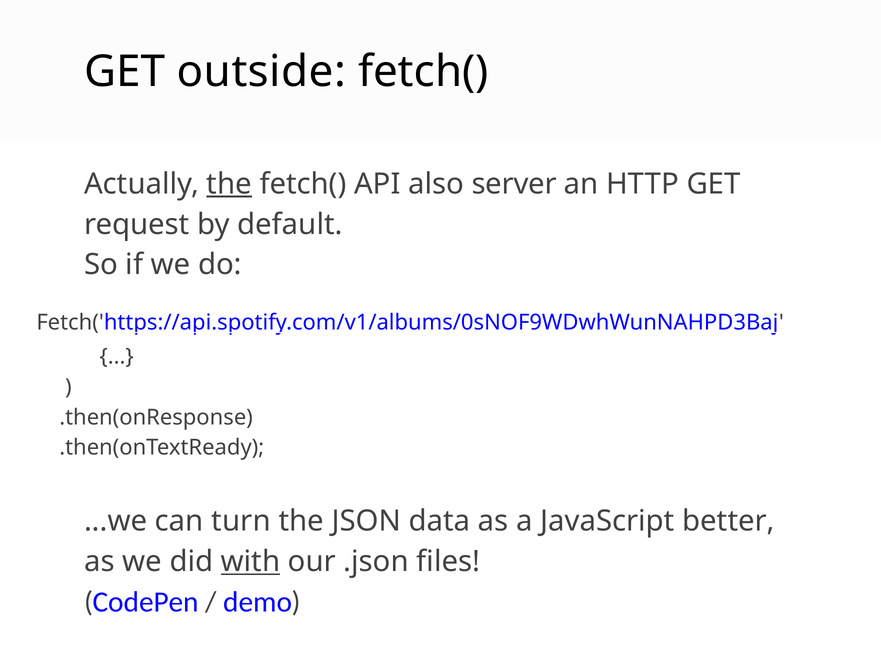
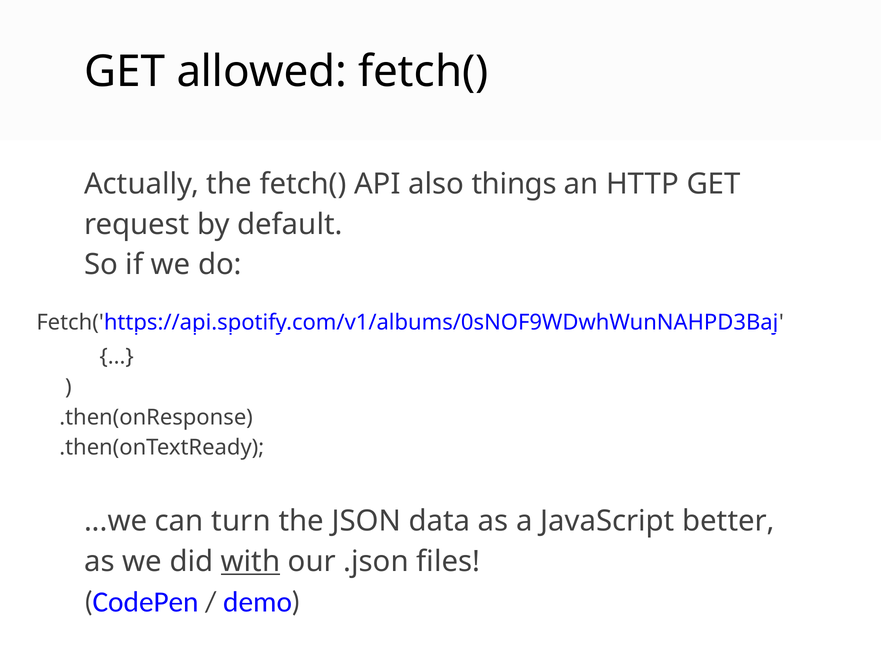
outside: outside -> allowed (262, 72)
the underline: present -> none (229, 184)
server: server -> things (514, 184)
